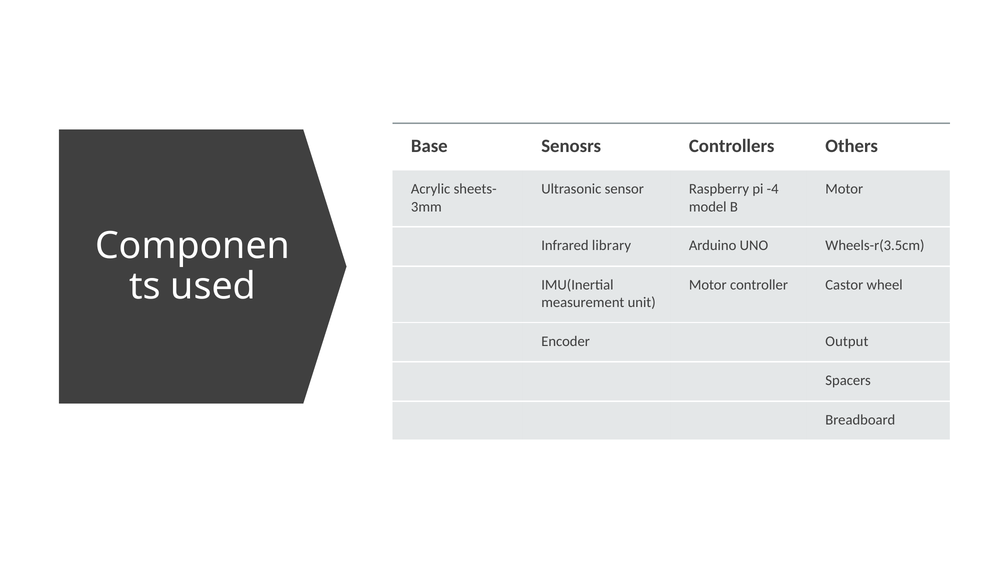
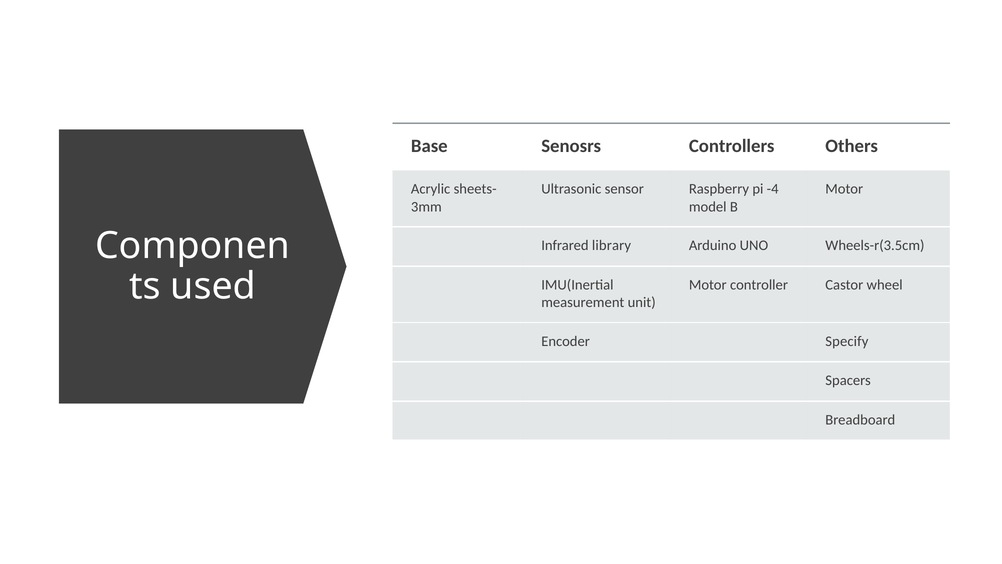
Output: Output -> Specify (847, 341)
